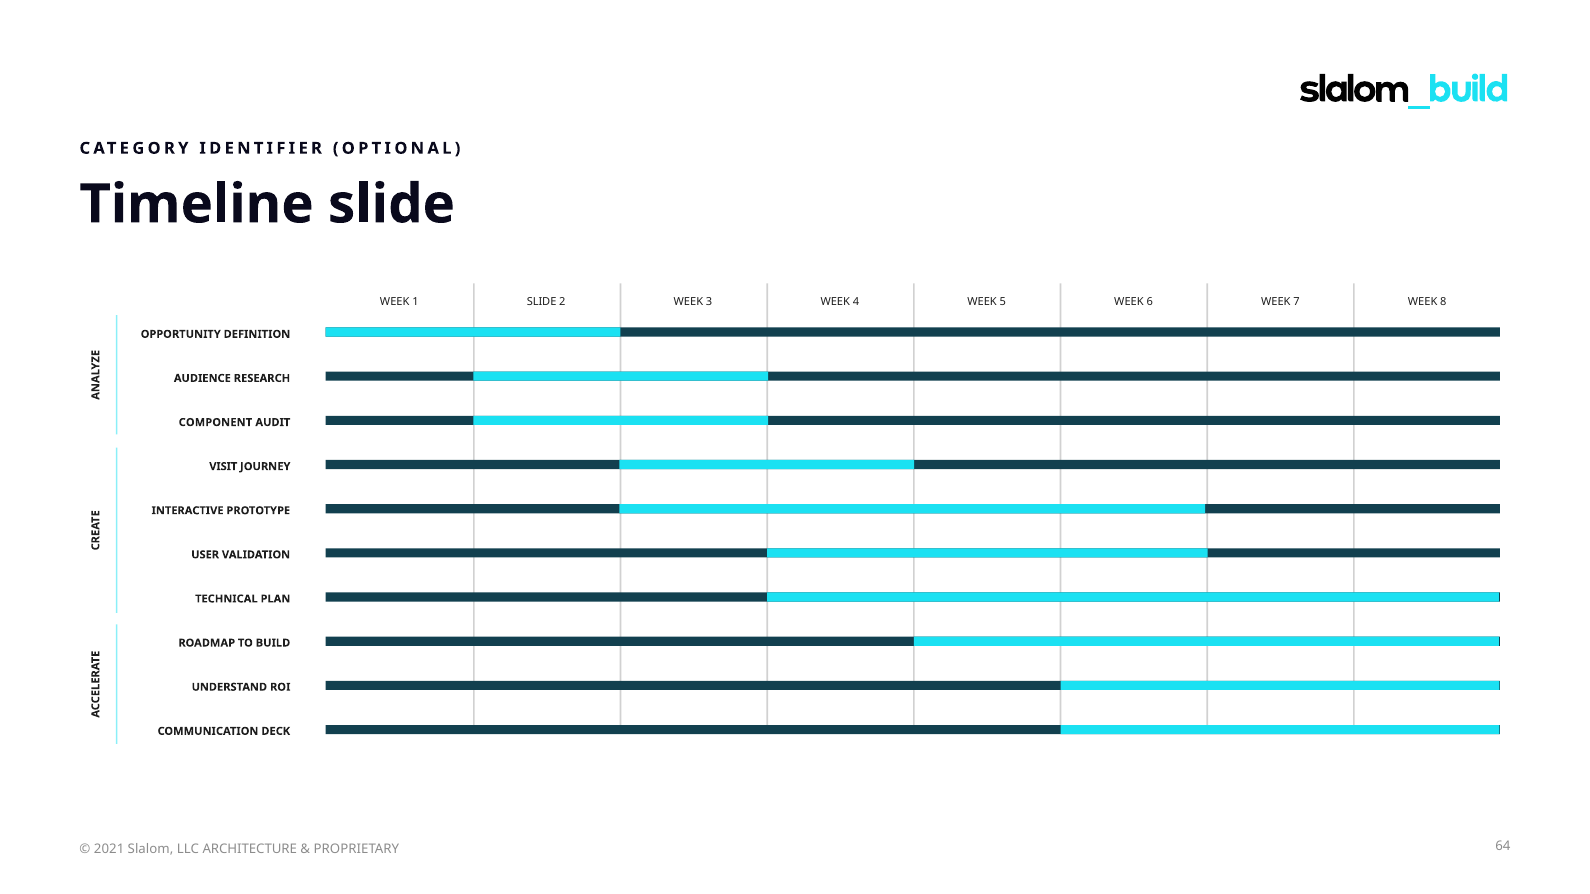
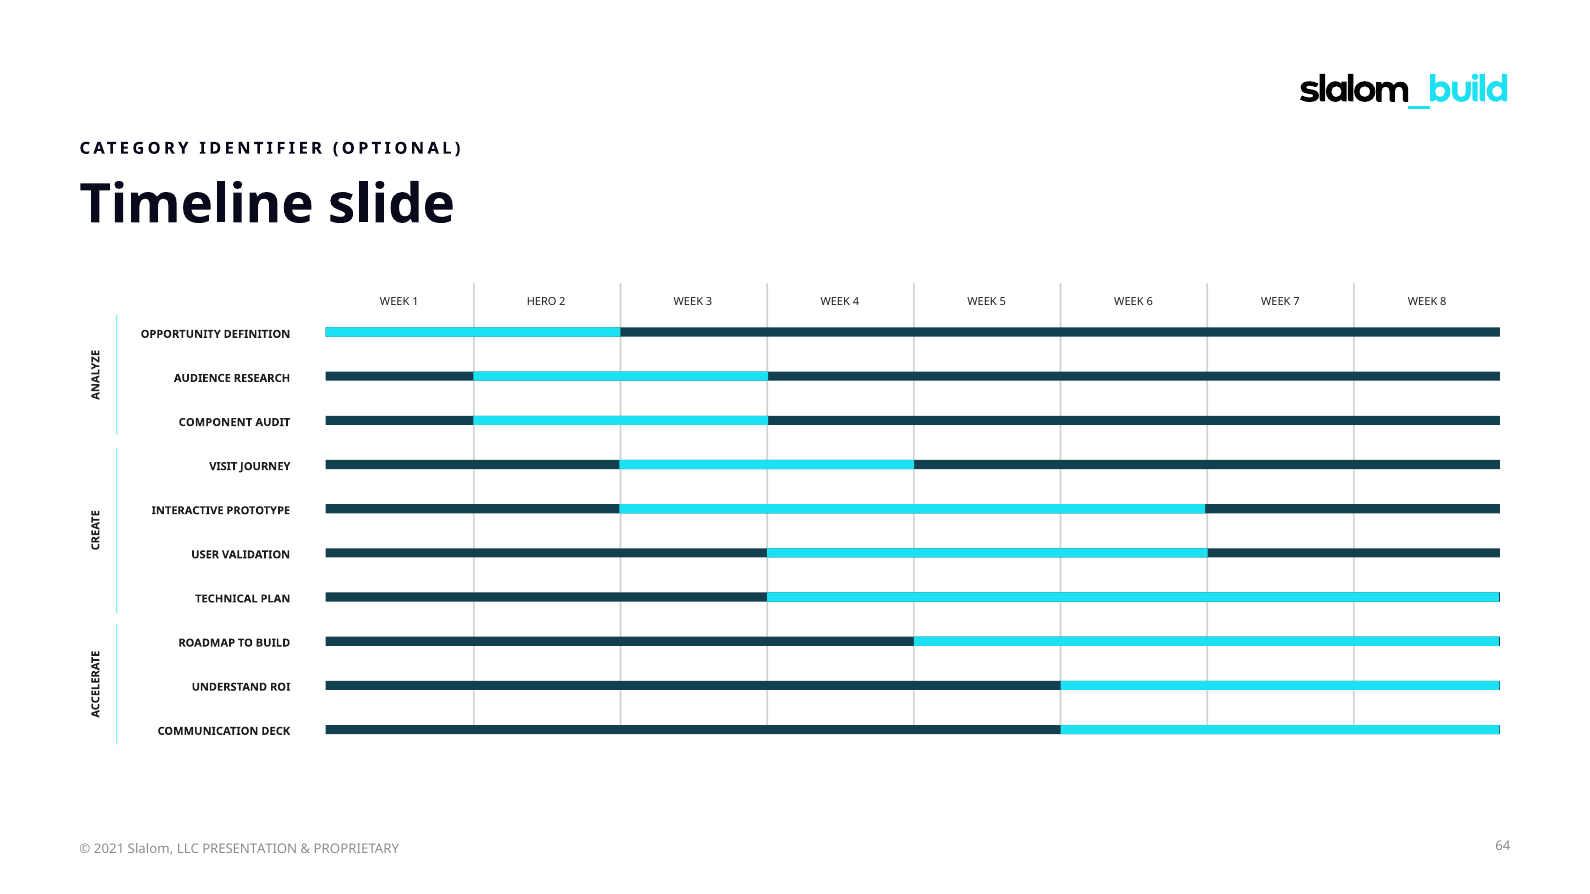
1 SLIDE: SLIDE -> HERO (542, 302)
ARCHITECTURE: ARCHITECTURE -> PRESENTATION (250, 849)
